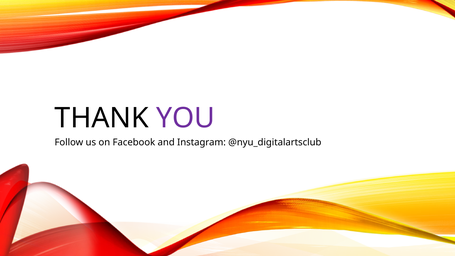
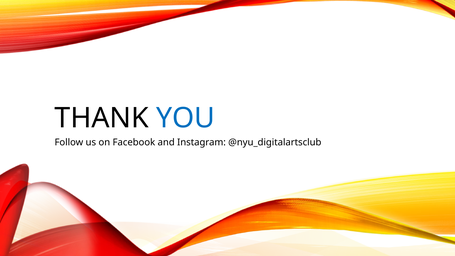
YOU colour: purple -> blue (186, 118)
